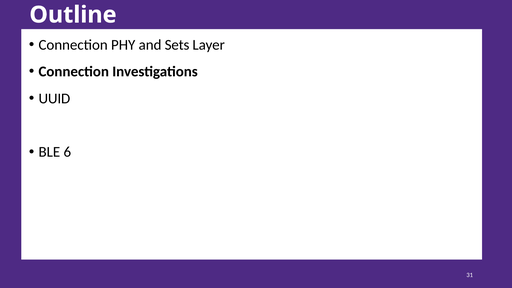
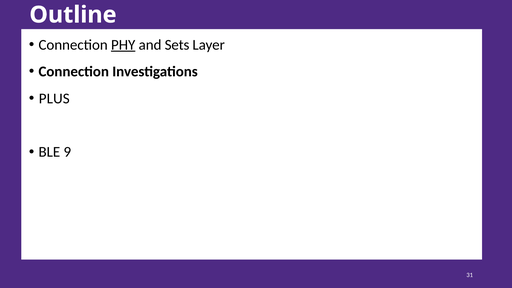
PHY underline: none -> present (123, 45)
UUID: UUID -> PLUS (54, 98)
6: 6 -> 9 (67, 152)
